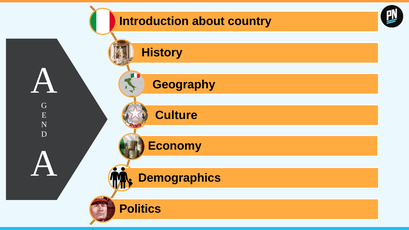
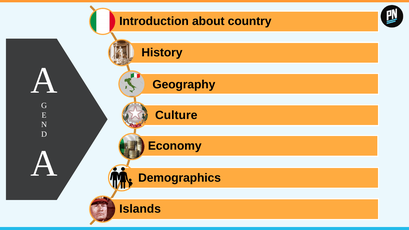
Politics: Politics -> Islands (140, 209)
